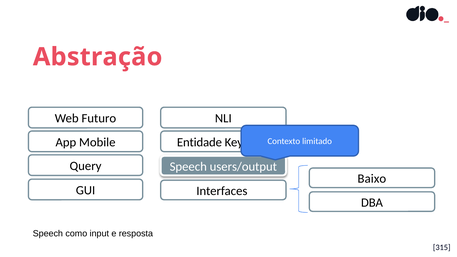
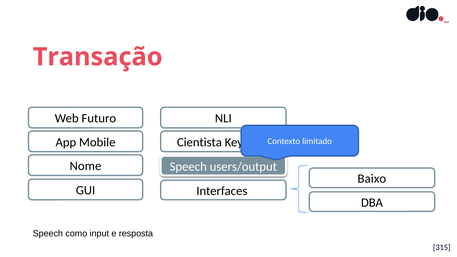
Abstração: Abstração -> Transação (98, 57)
Entidade: Entidade -> Cientista (199, 142)
Query: Query -> Nome (85, 166)
